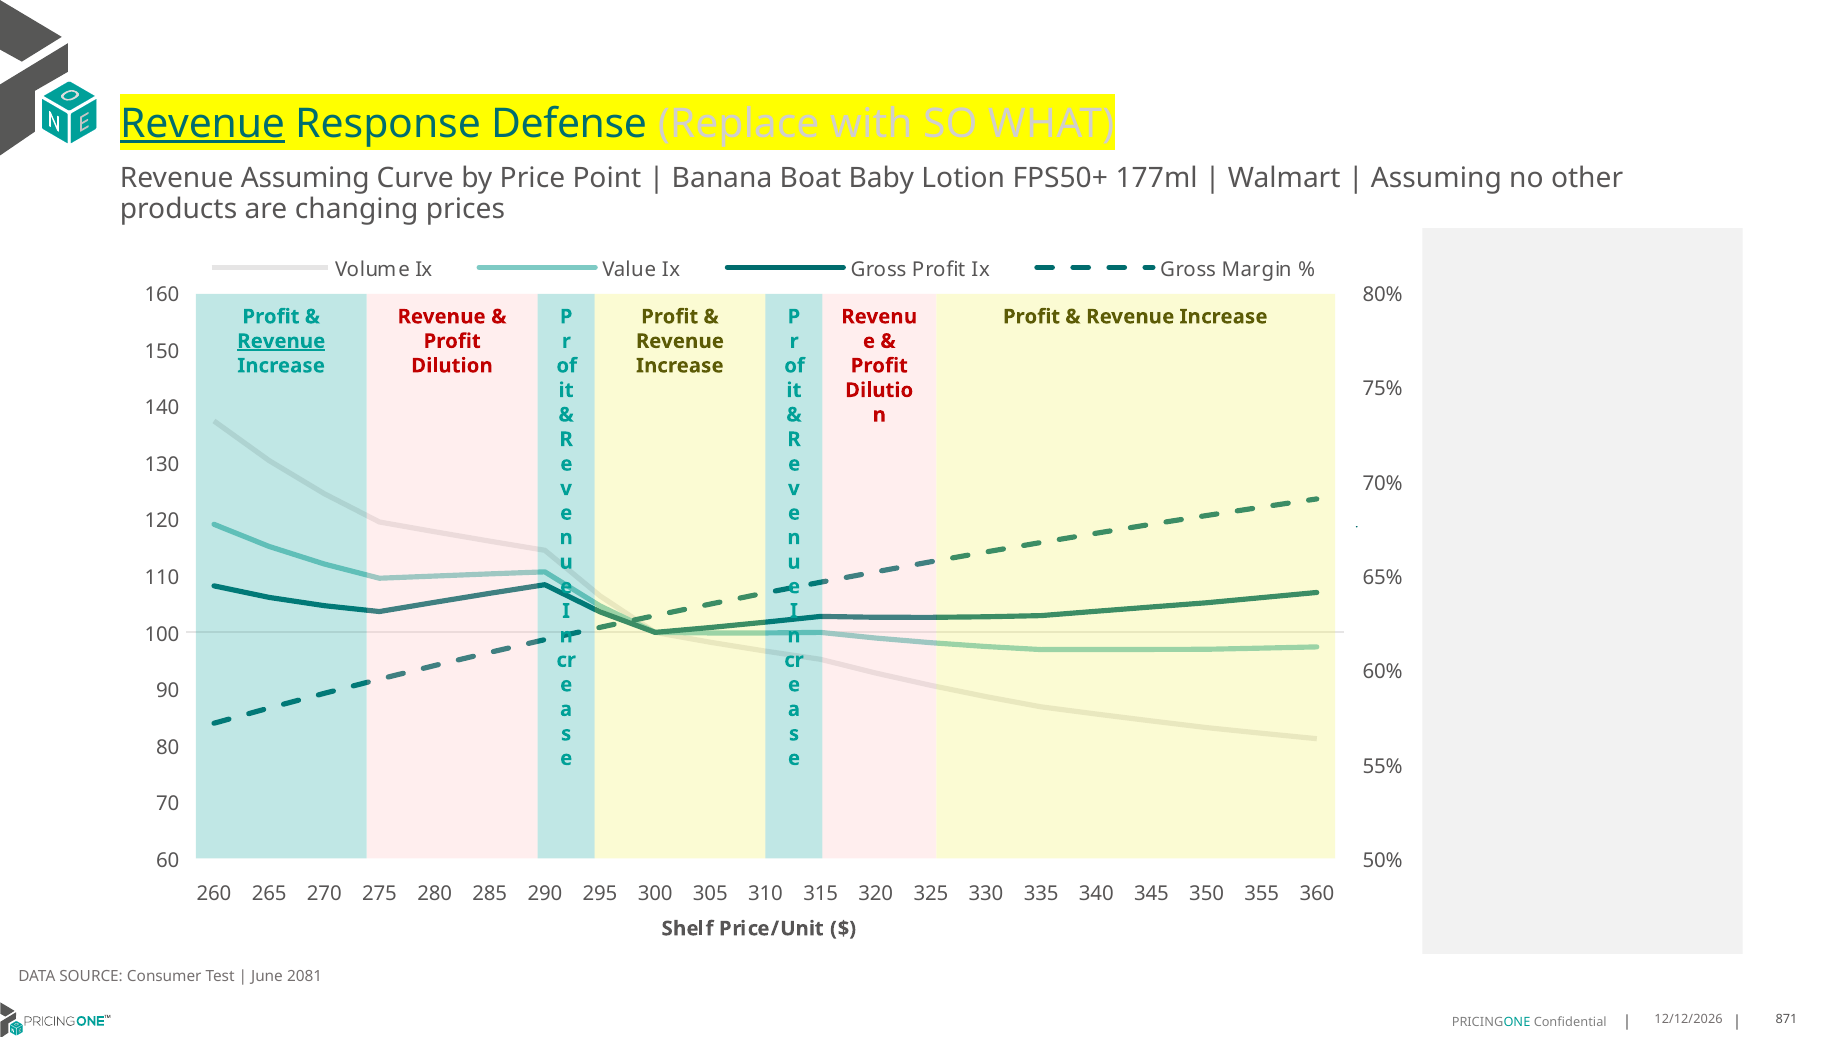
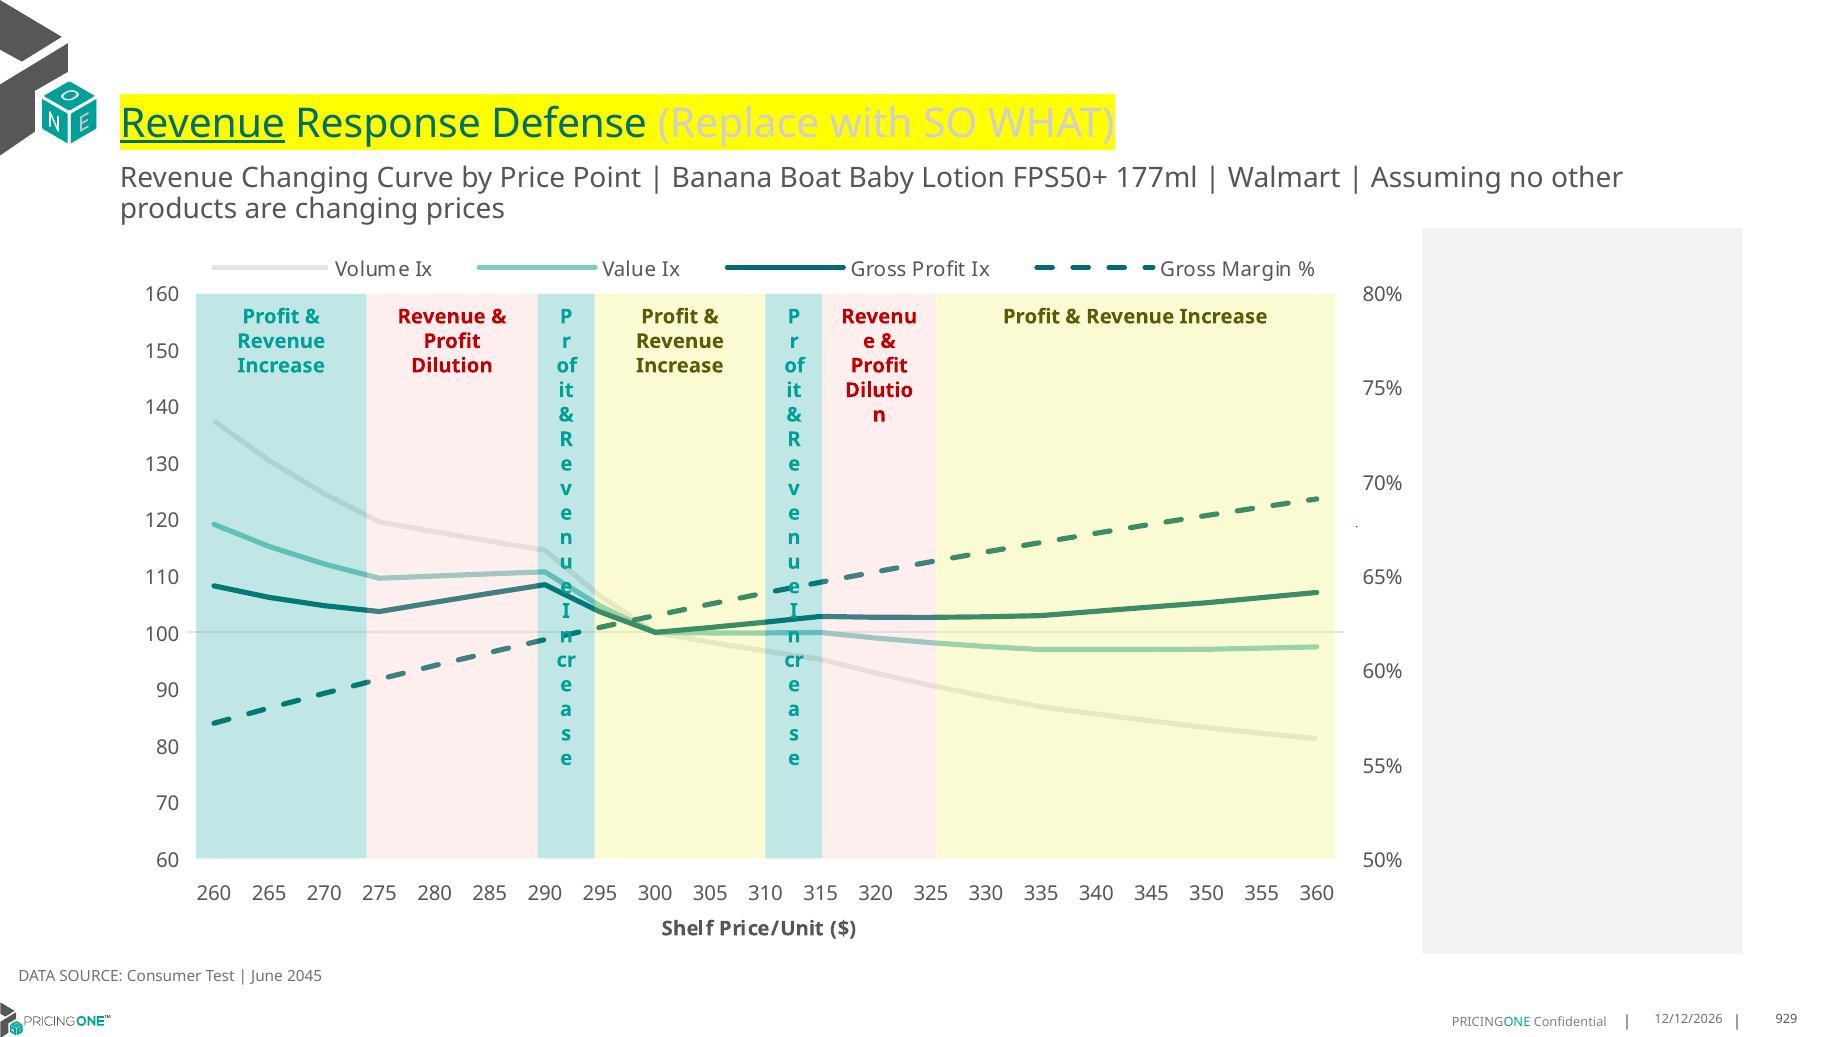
Revenue Assuming: Assuming -> Changing (305, 178)
Revenue underline: present -> none (281, 341)
2081: 2081 -> 2045 (305, 976)
871: 871 -> 929 (1787, 1019)
